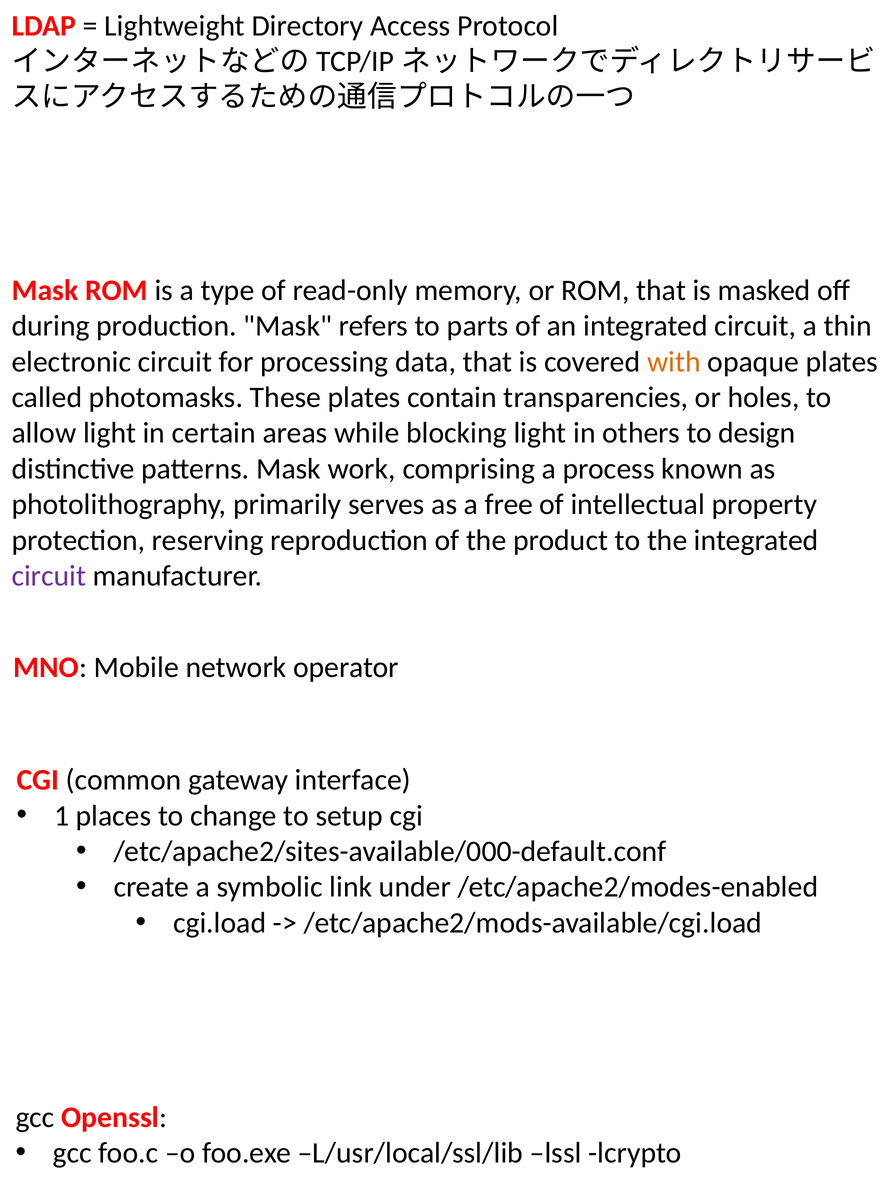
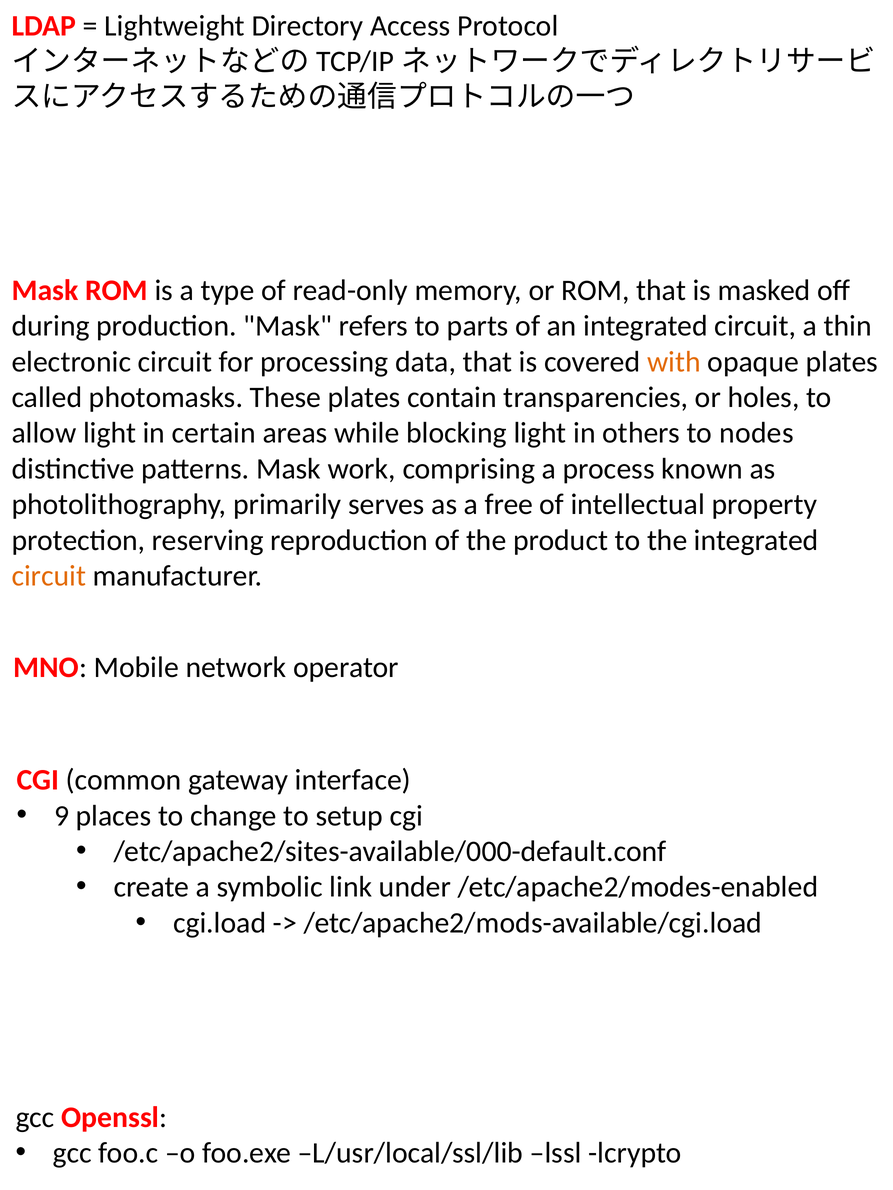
design: design -> nodes (756, 433)
circuit colour: purple -> orange (49, 576)
1: 1 -> 9 (62, 816)
